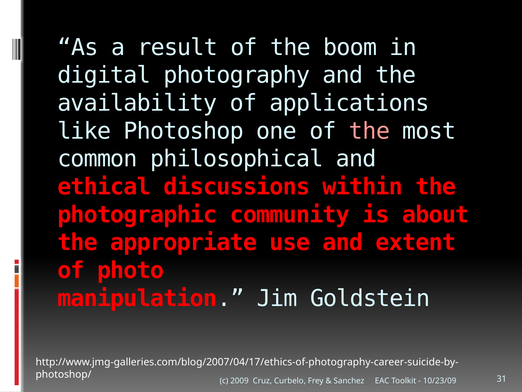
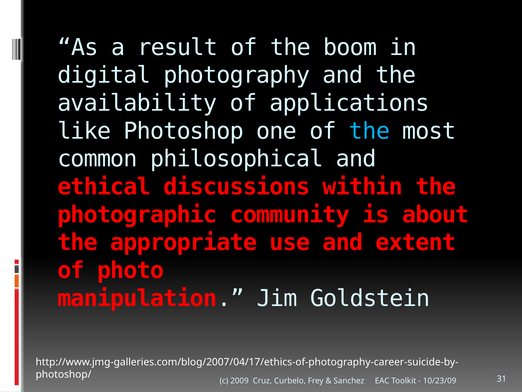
the colour: pink -> light blue (370, 131)
